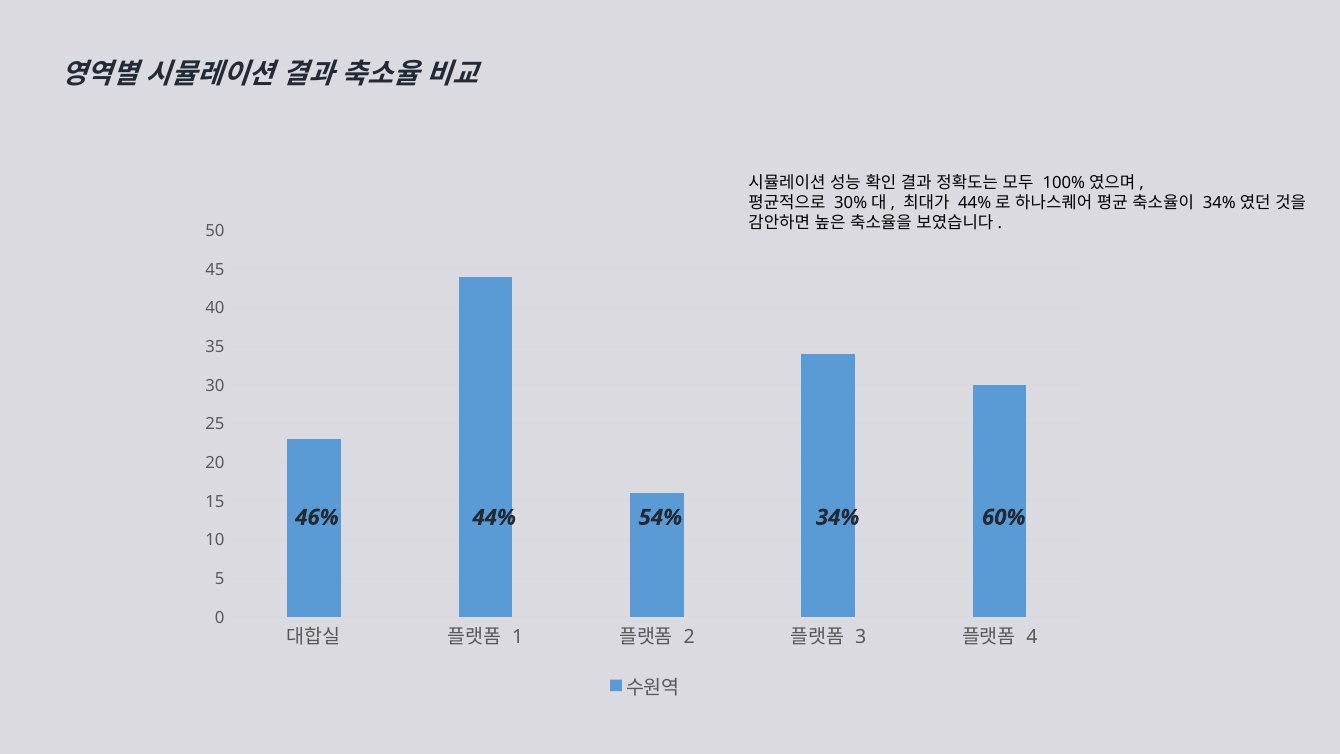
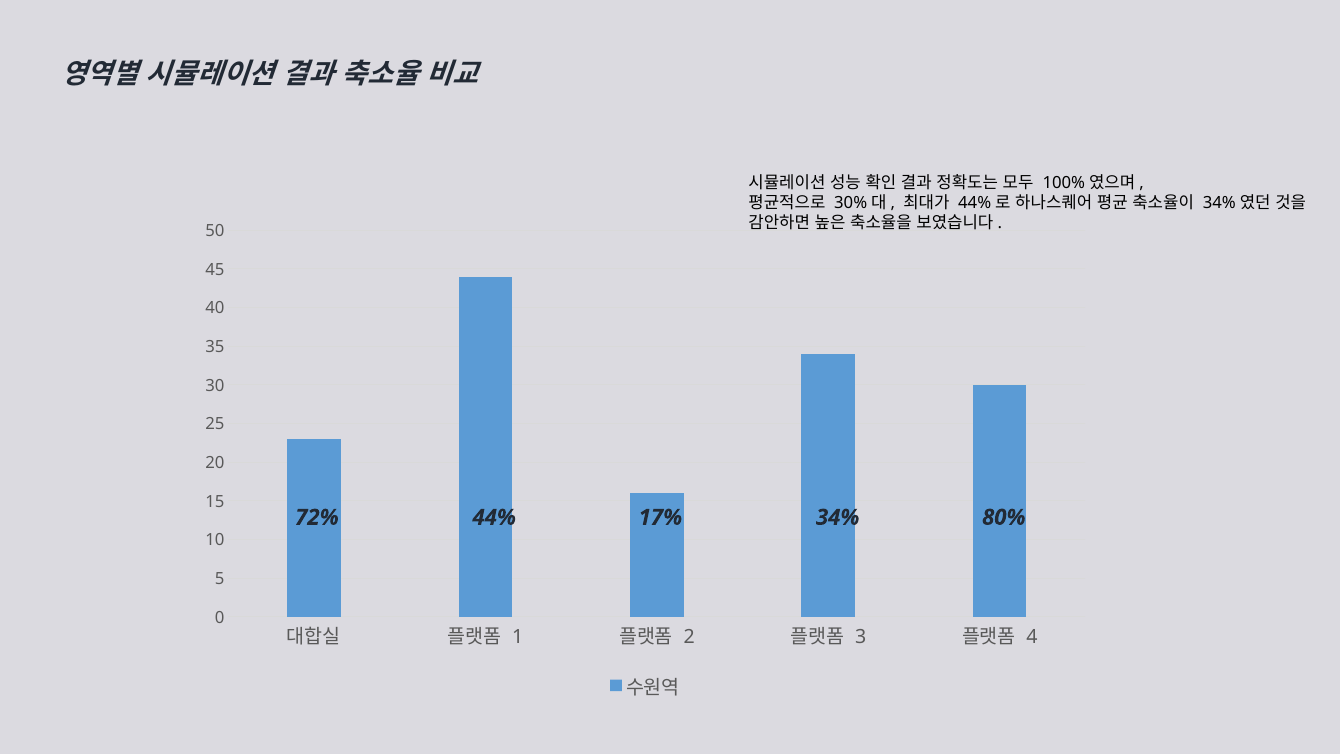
46%: 46% -> 72% (317, 517)
54%: 54% -> 17% (660, 517)
60%: 60% -> 80% (1004, 517)
